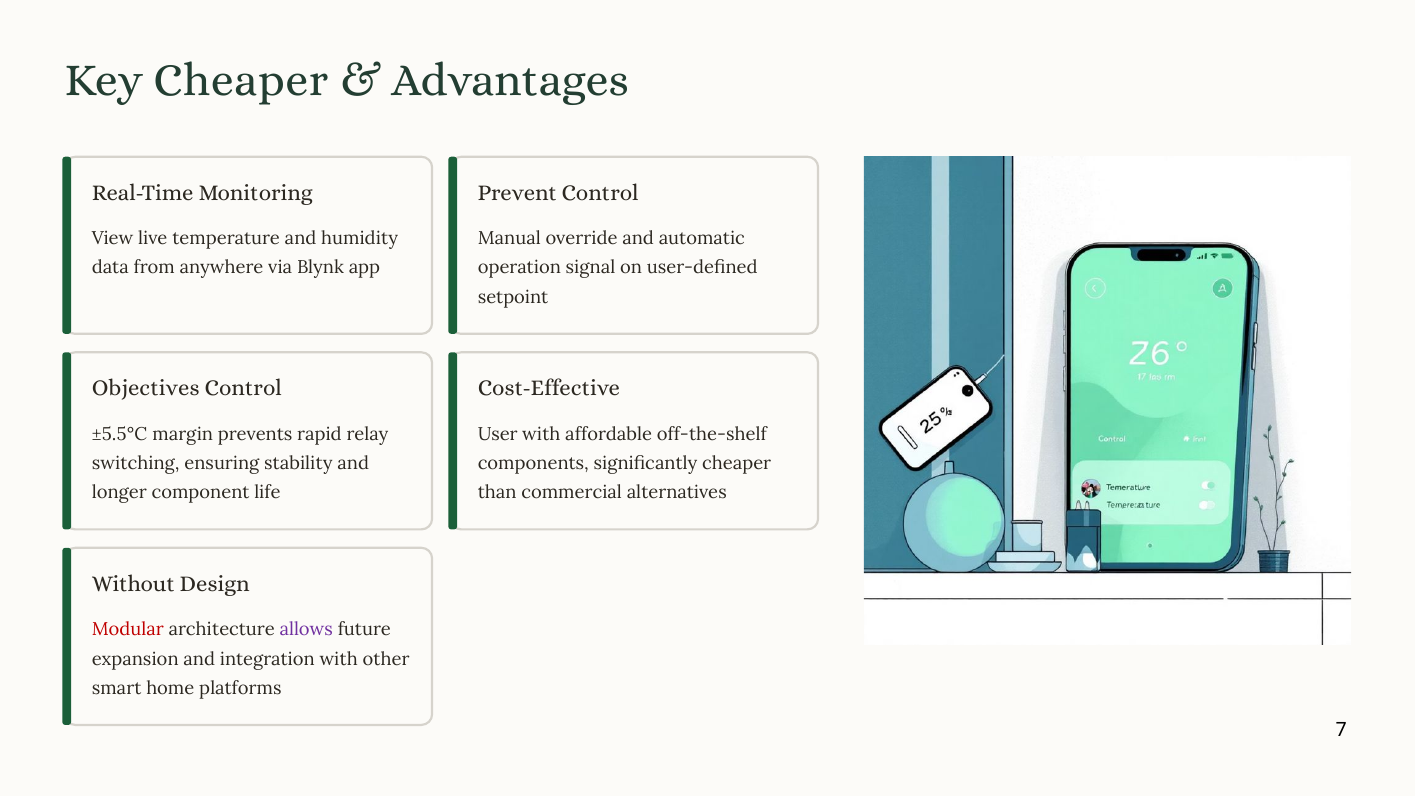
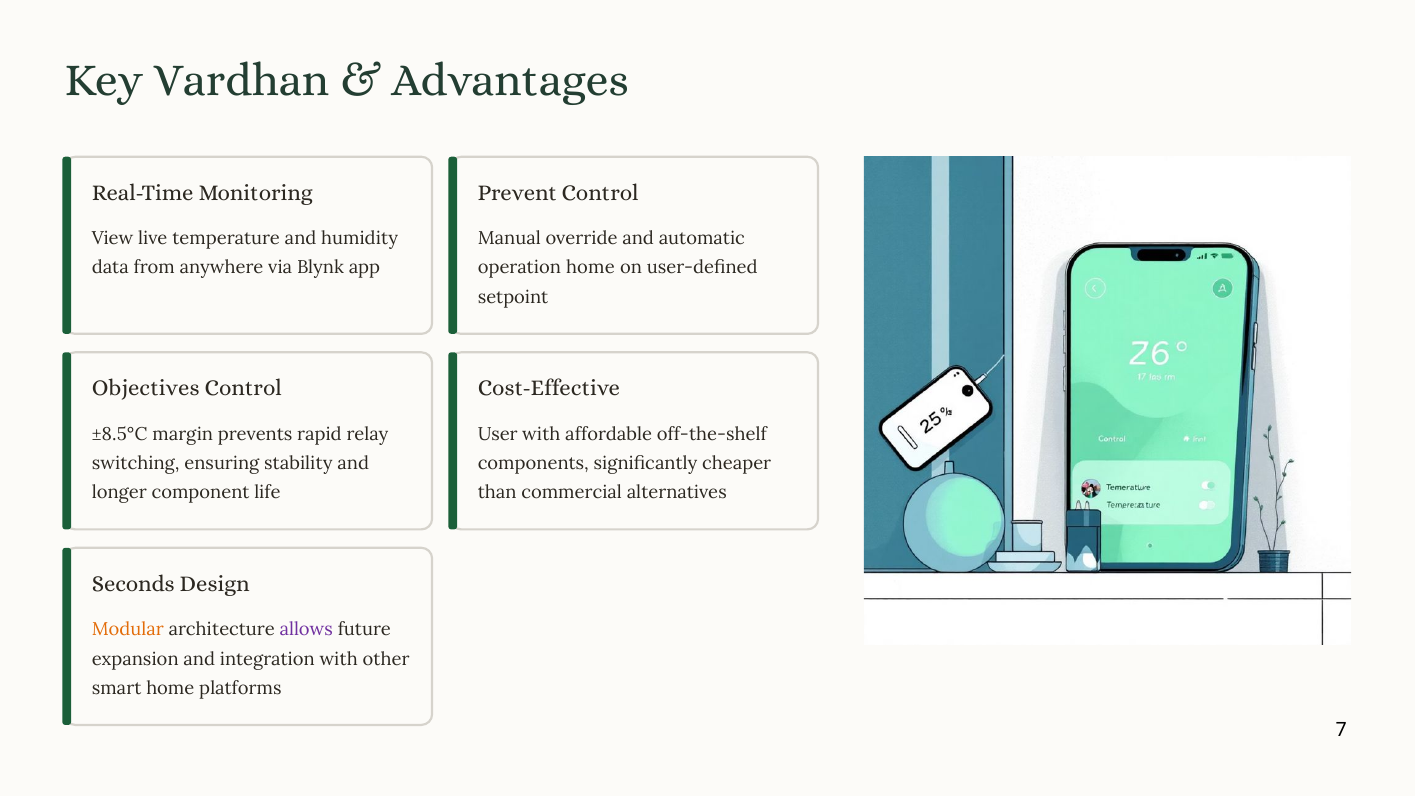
Key Cheaper: Cheaper -> Vardhan (241, 80)
operation signal: signal -> home (590, 268)
±5.5°C: ±5.5°C -> ±8.5°C (120, 434)
Without: Without -> Seconds (133, 584)
Modular colour: red -> orange (128, 629)
